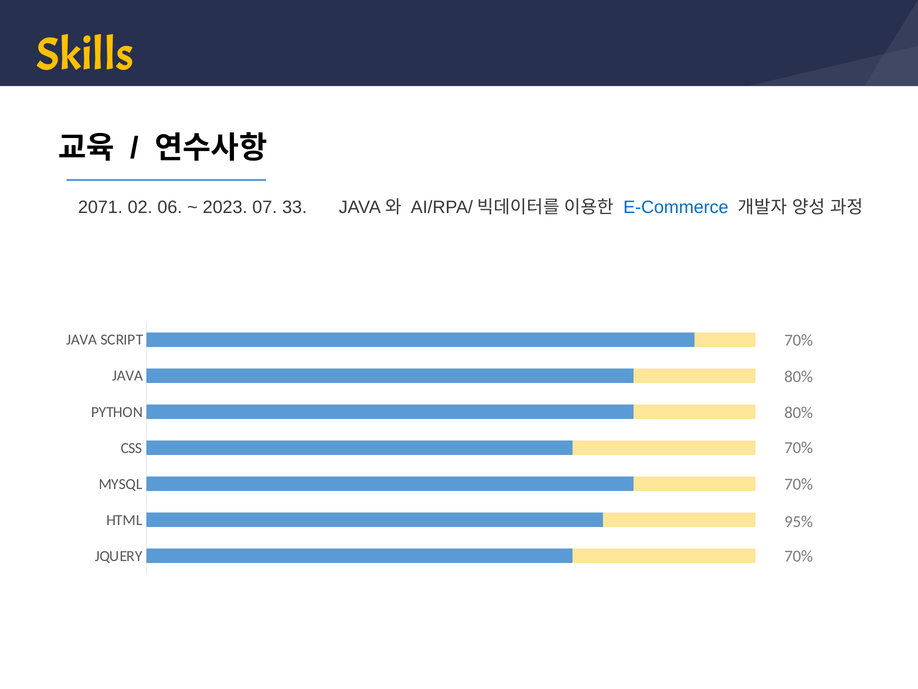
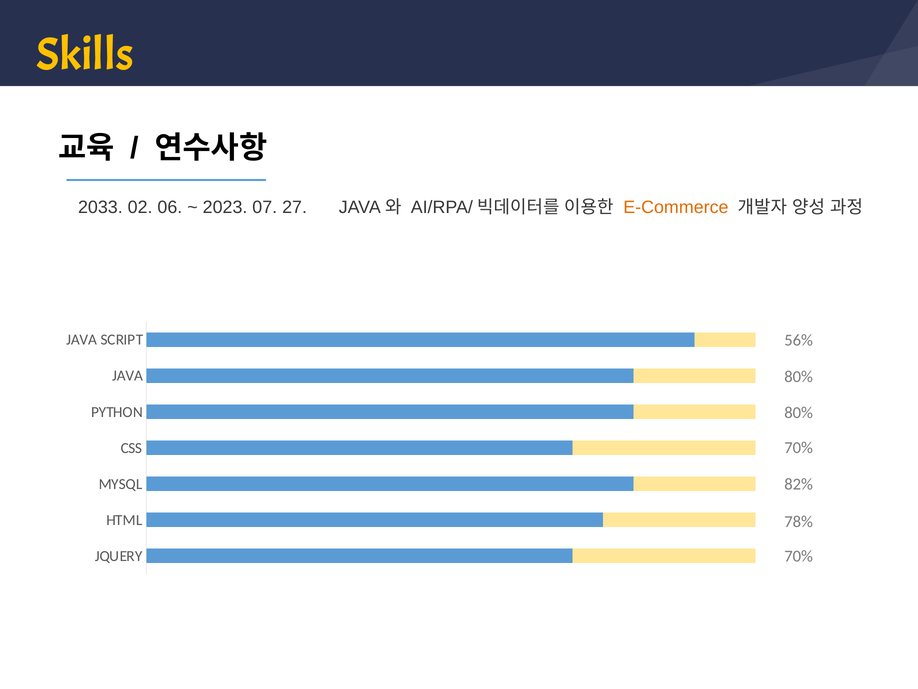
2071: 2071 -> 2033 (100, 207)
33: 33 -> 27 (295, 207)
E-Commerce colour: blue -> orange (676, 207)
SCRIPT 70%: 70% -> 56% (799, 340)
70%: 70% -> 82% (799, 484)
95%: 95% -> 78% (799, 521)
